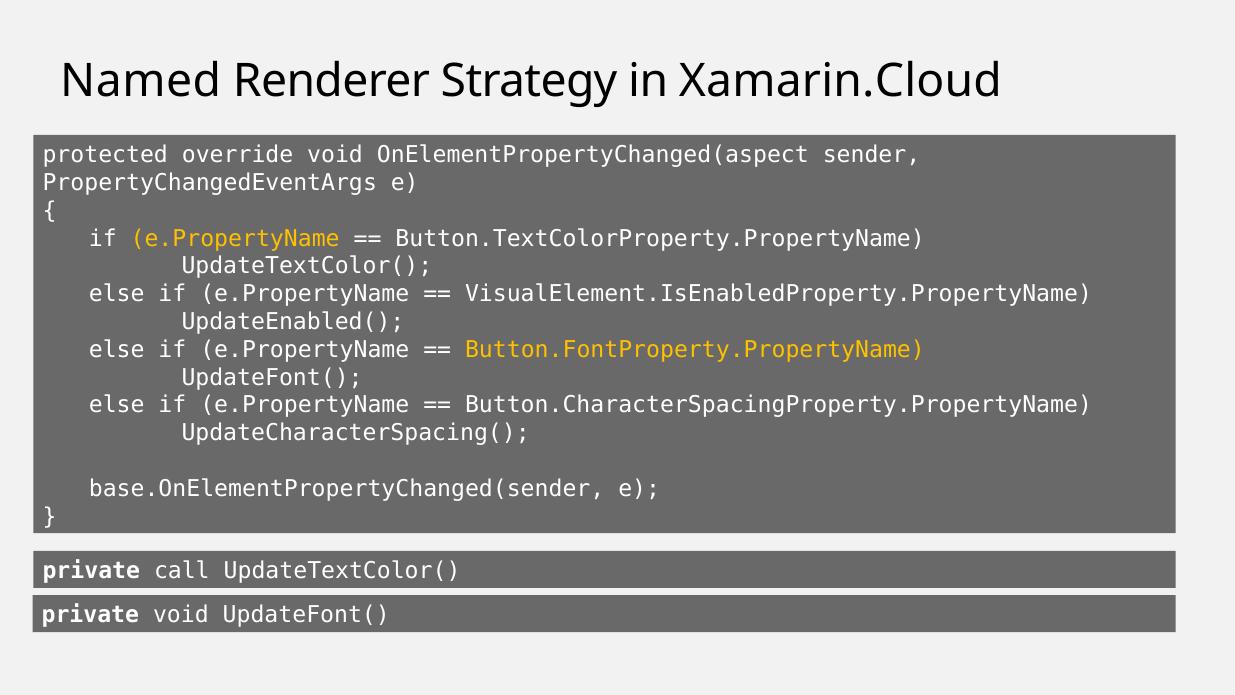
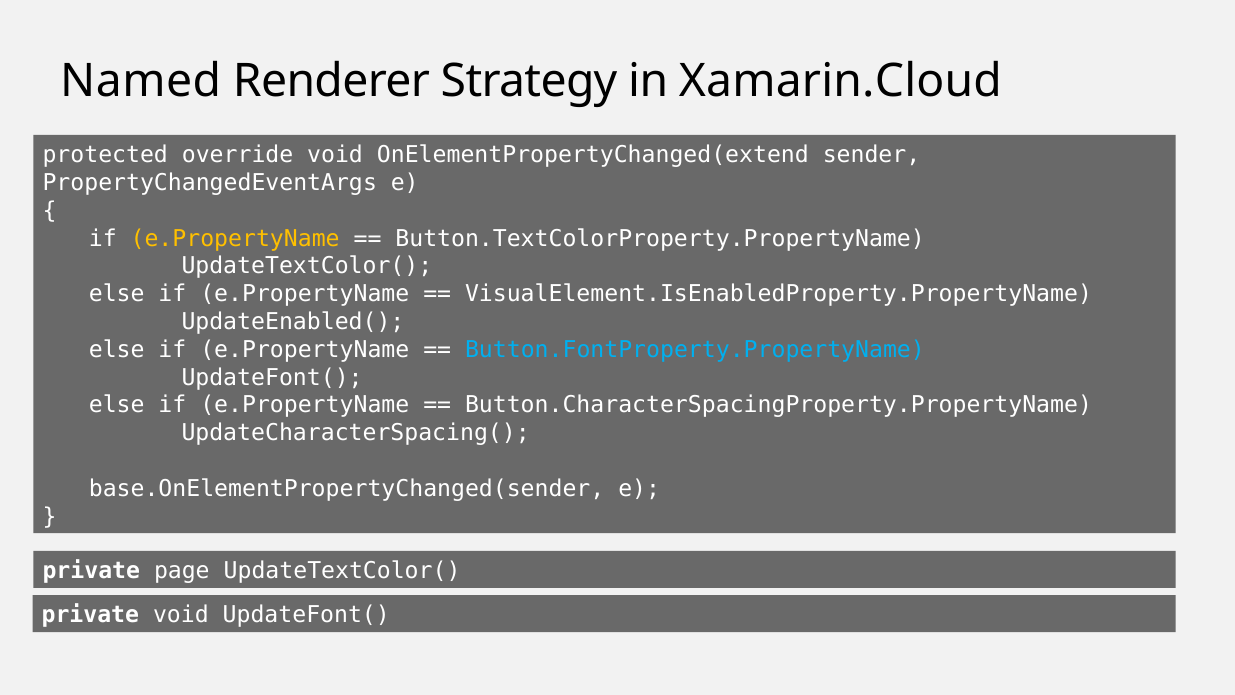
OnElementPropertyChanged(aspect: OnElementPropertyChanged(aspect -> OnElementPropertyChanged(extend (593, 155)
Button.FontProperty.PropertyName colour: yellow -> light blue (695, 349)
call: call -> page (182, 571)
